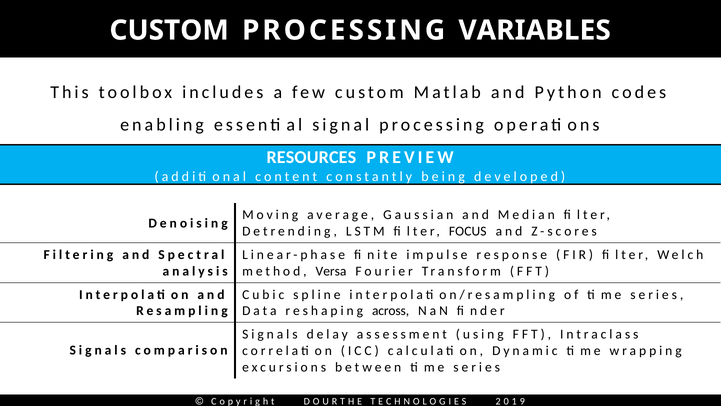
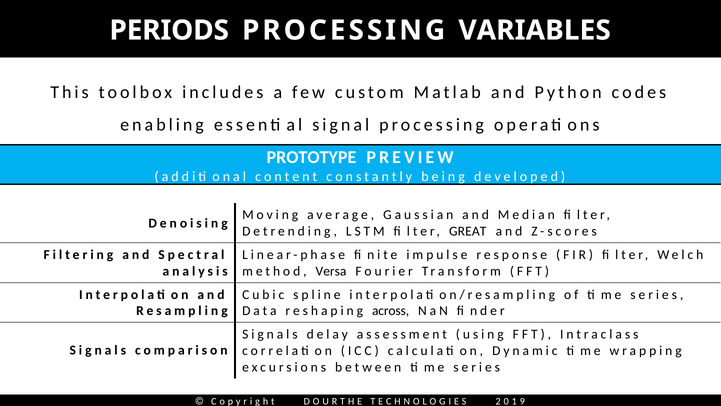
CUSTOM: CUSTOM -> PERIODS (169, 30)
RESOURCES: RESOURCES -> PROTOTYPE (311, 157)
FOCUS: FOCUS -> GREAT (468, 231)
